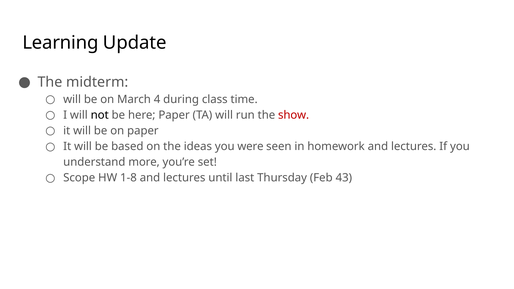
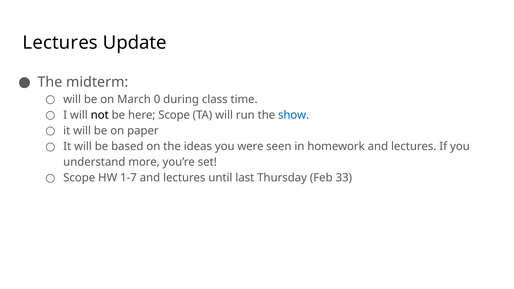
Learning: Learning -> Lectures (60, 43)
4: 4 -> 0 (157, 99)
here Paper: Paper -> Scope (174, 115)
show colour: red -> blue (294, 115)
1-8: 1-8 -> 1-7 (128, 178)
43: 43 -> 33 (344, 178)
